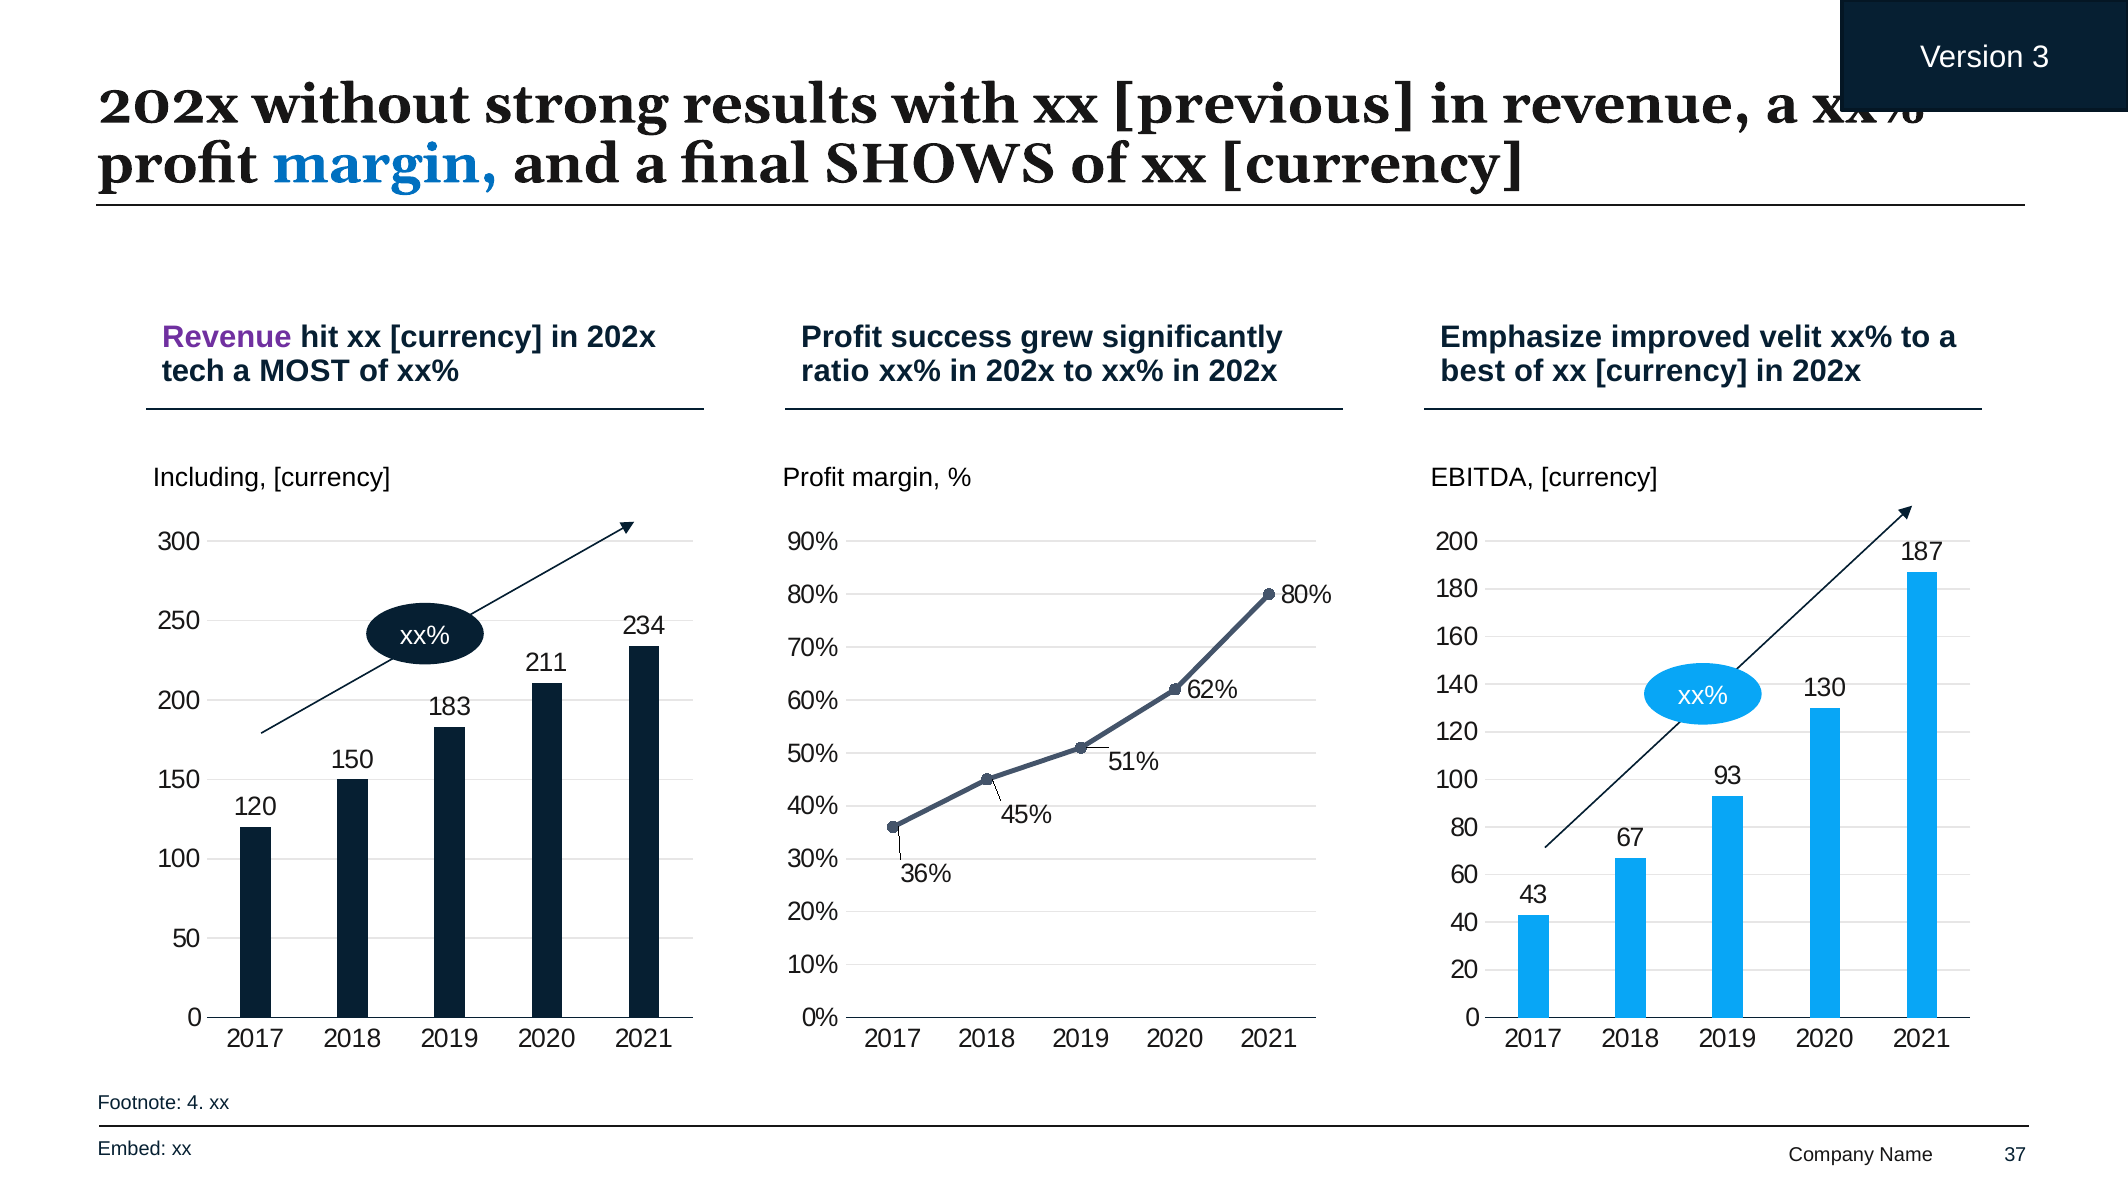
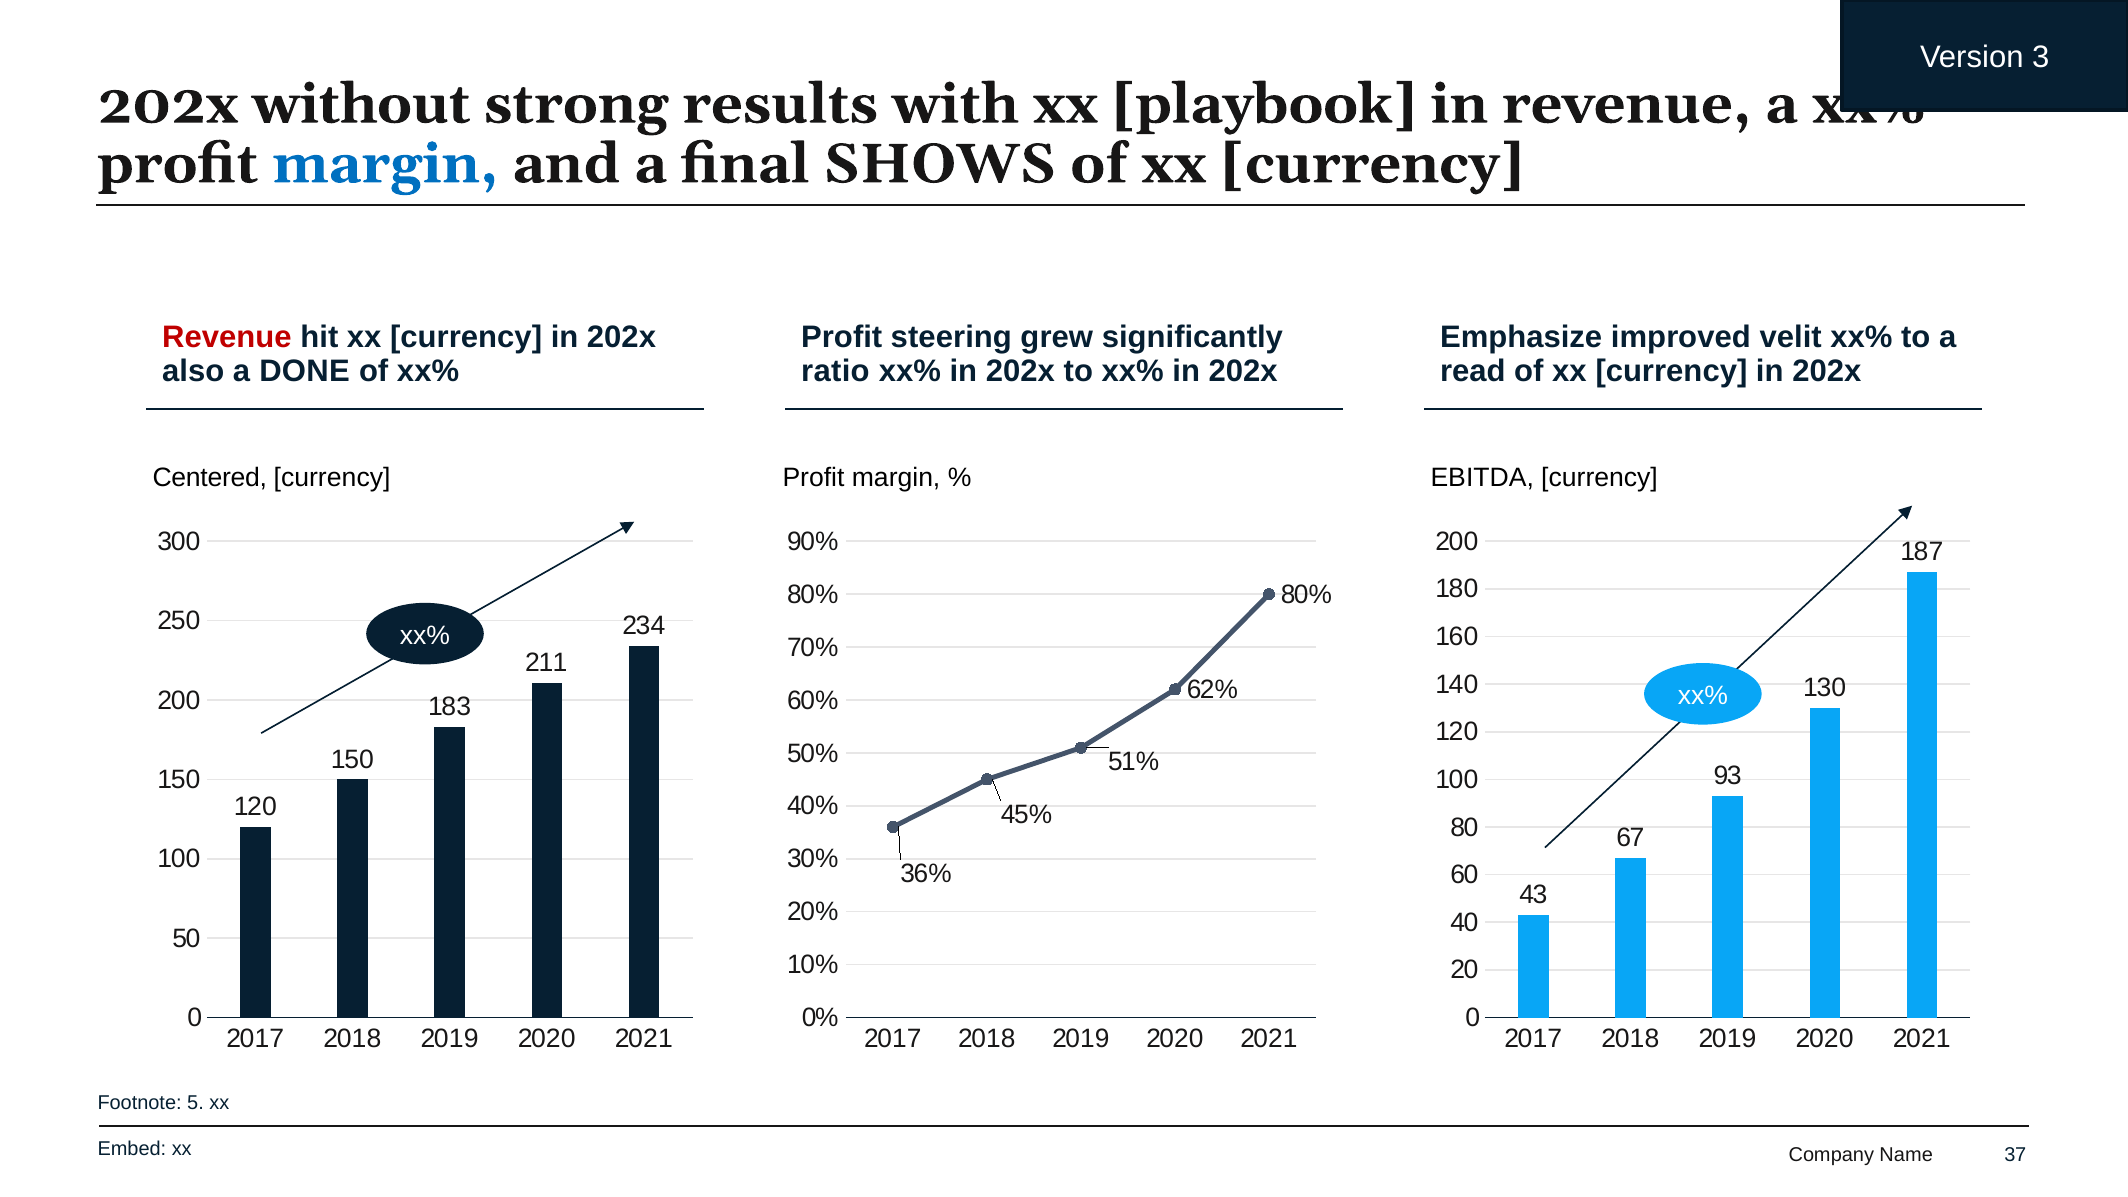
previous: previous -> playbook (1264, 104)
Revenue colour: purple -> red (227, 337)
success: success -> steering (951, 337)
tech: tech -> also (193, 371)
MOST: MOST -> DONE (305, 371)
best: best -> read (1473, 371)
Including: Including -> Centered (210, 477)
4: 4 -> 5 (195, 1103)
